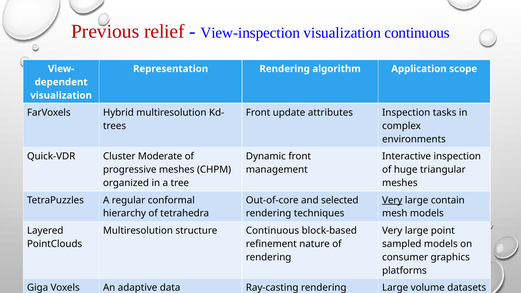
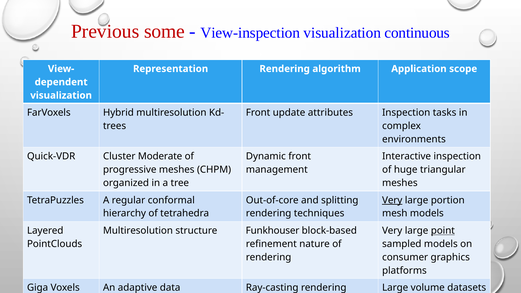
Previous relief: relief -> some (164, 31)
selected: selected -> splitting (340, 200)
contain: contain -> portion (448, 200)
structure Continuous: Continuous -> Funkhouser (273, 231)
point underline: none -> present (443, 231)
